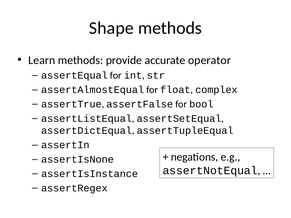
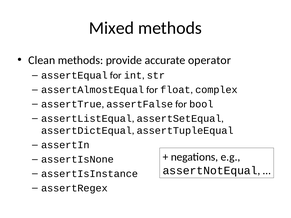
Shape: Shape -> Mixed (111, 28)
Learn: Learn -> Clean (42, 60)
